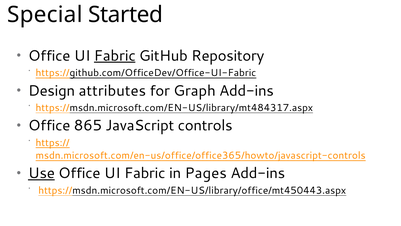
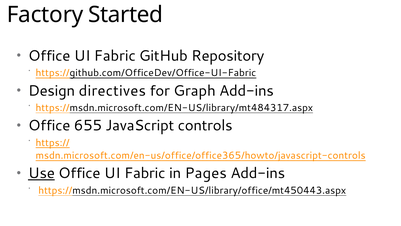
Special: Special -> Factory (45, 15)
Fabric underline: present -> none (115, 56)
attributes: attributes -> directives (112, 91)
865: 865 -> 655 (88, 125)
